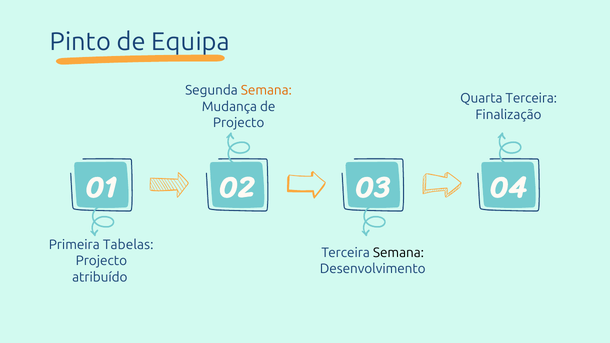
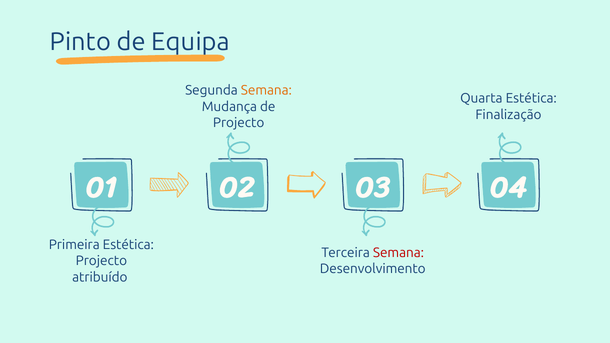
Quarta Terceira: Terceira -> Estética (531, 98)
Primeira Tabelas: Tabelas -> Estética (128, 245)
Semana colour: black -> red (399, 253)
